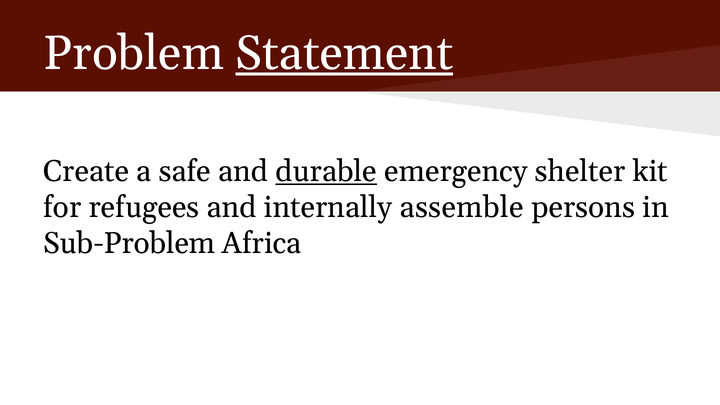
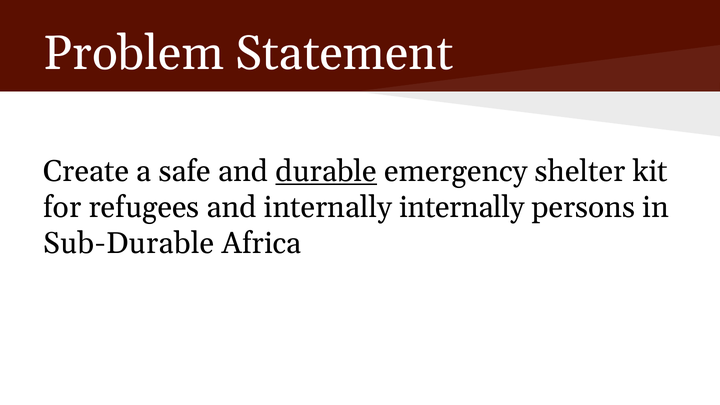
Statement underline: present -> none (344, 53)
internally assemble: assemble -> internally (462, 207)
Sub-Problem: Sub-Problem -> Sub-Durable (129, 243)
